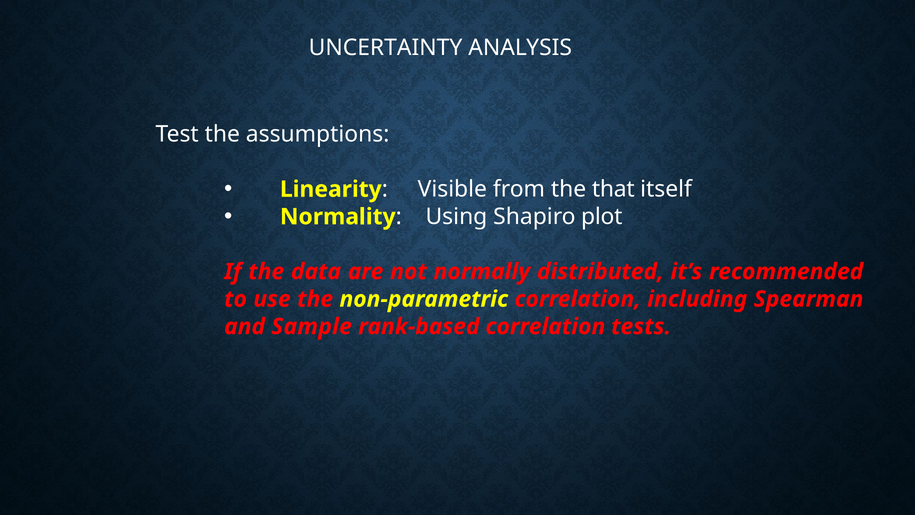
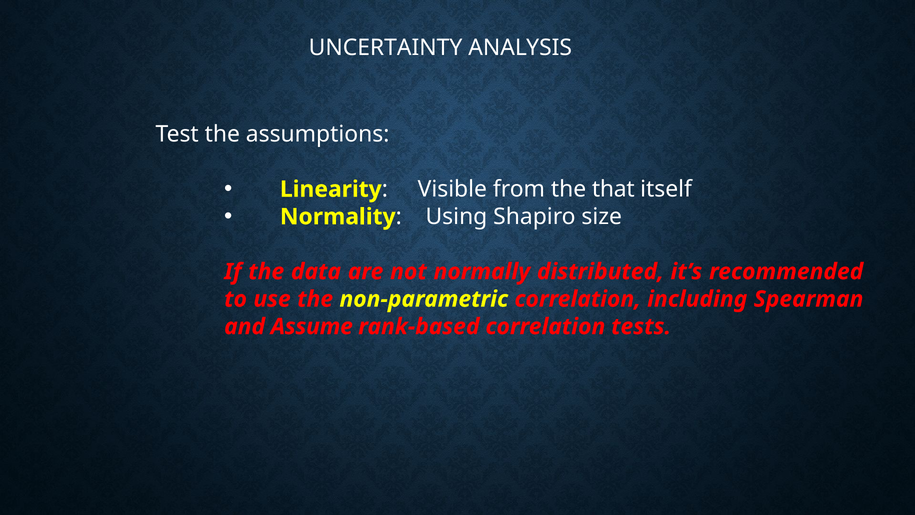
plot: plot -> size (602, 217)
Sample: Sample -> Assume (312, 326)
